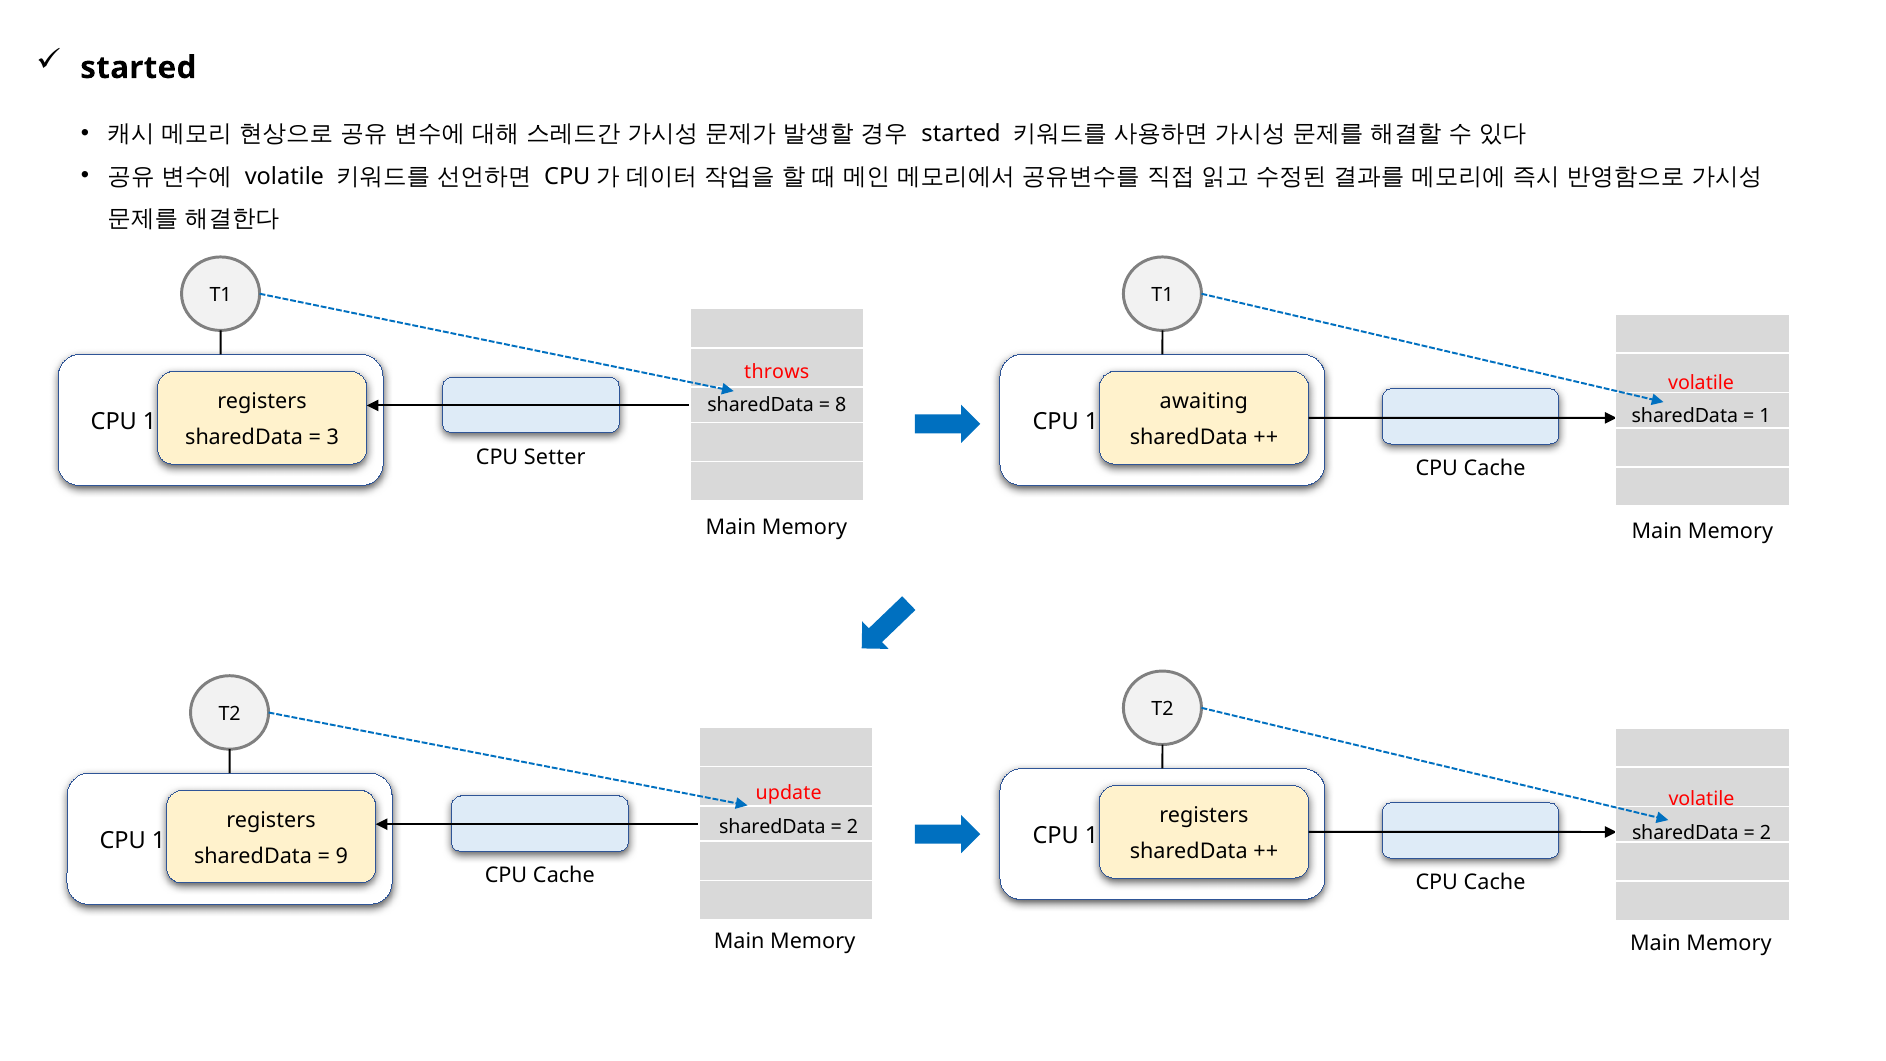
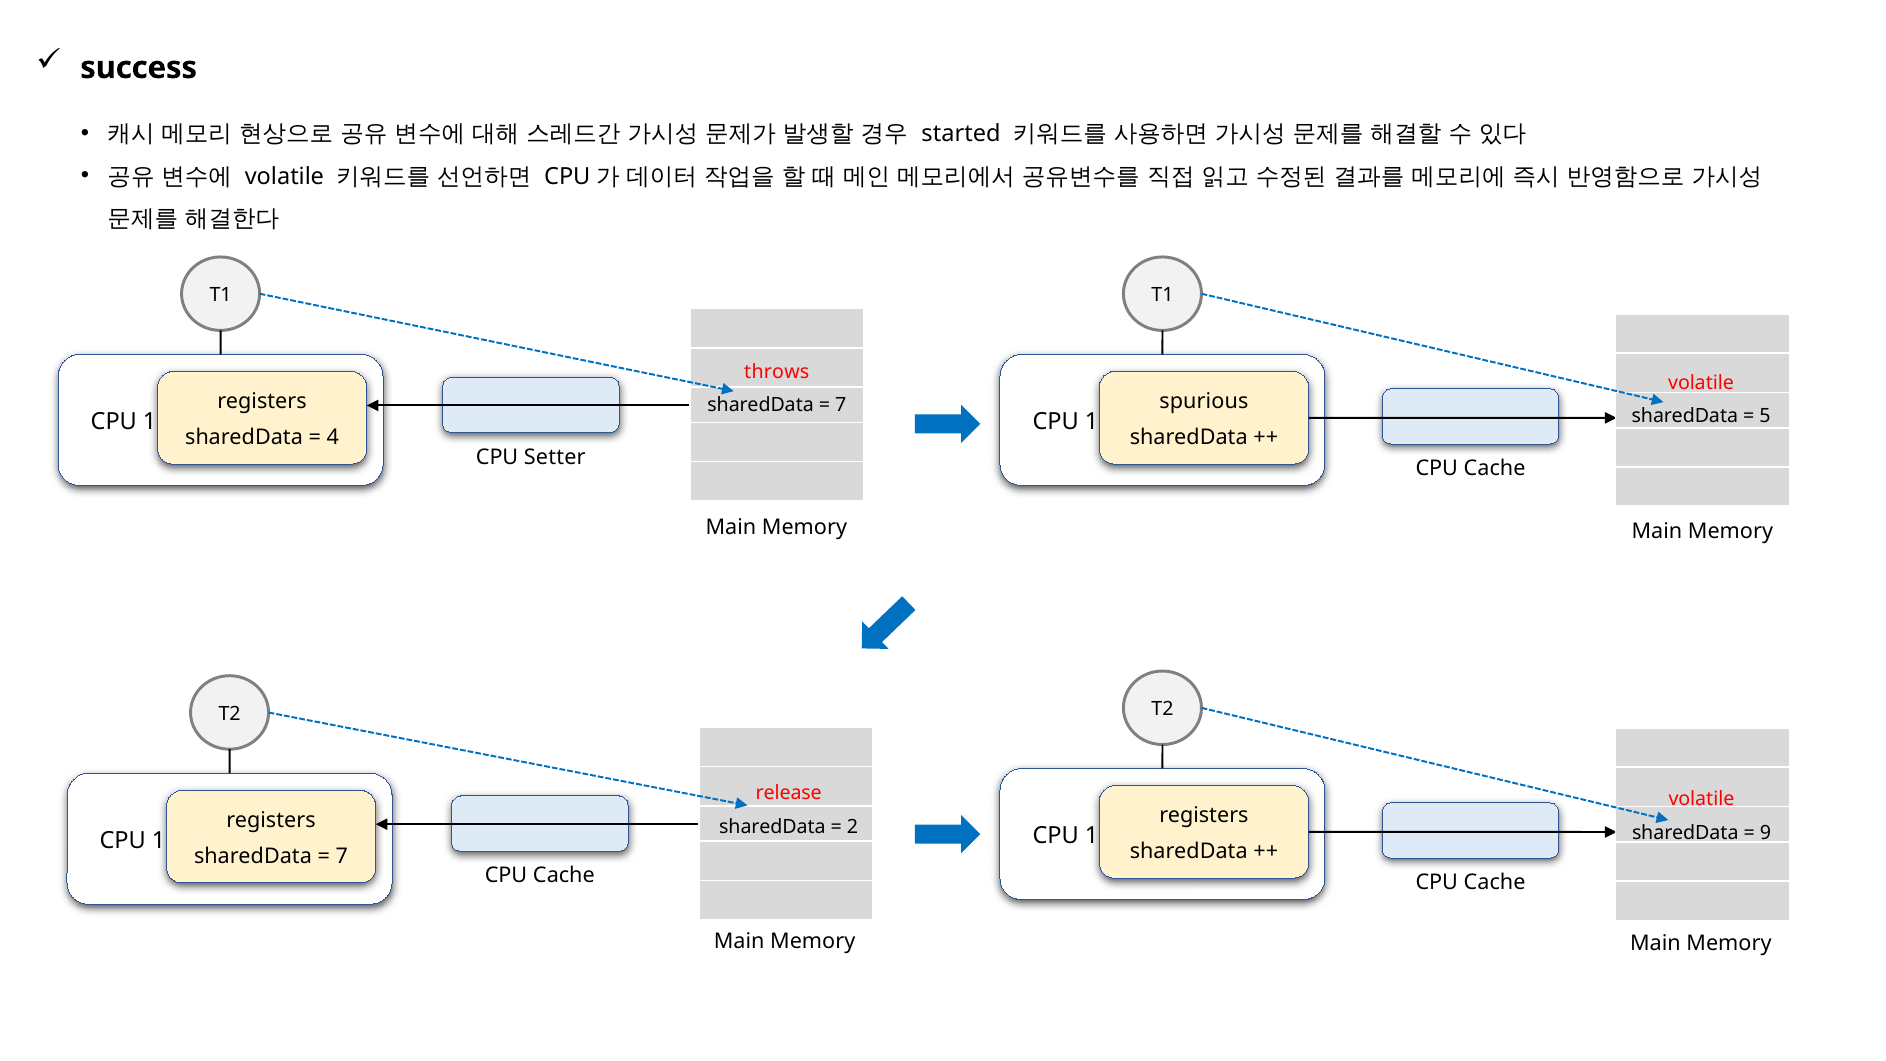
started: started -> success (139, 68)
awaiting: awaiting -> spurious (1204, 401)
8: 8 -> 7 (841, 405)
1: 1 -> 5 (1765, 416)
3: 3 -> 4 (333, 437)
update: update -> release (789, 793)
2: 2 -> 9 (1765, 832)
9: 9 -> 7 (342, 856)
